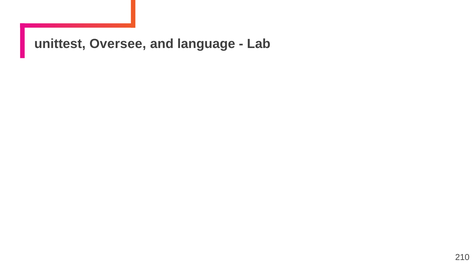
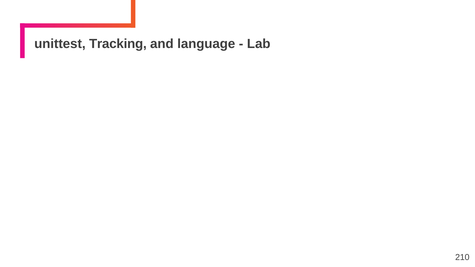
Oversee: Oversee -> Tracking (118, 44)
